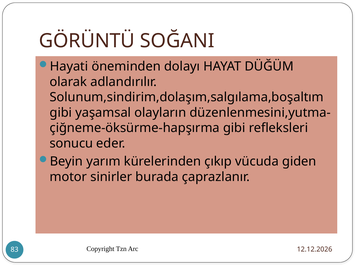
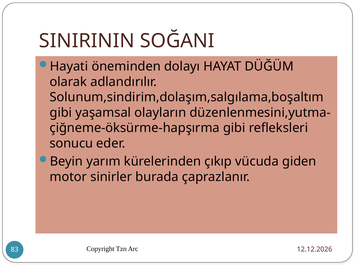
GÖRÜNTÜ: GÖRÜNTÜ -> SINIRININ (87, 41)
